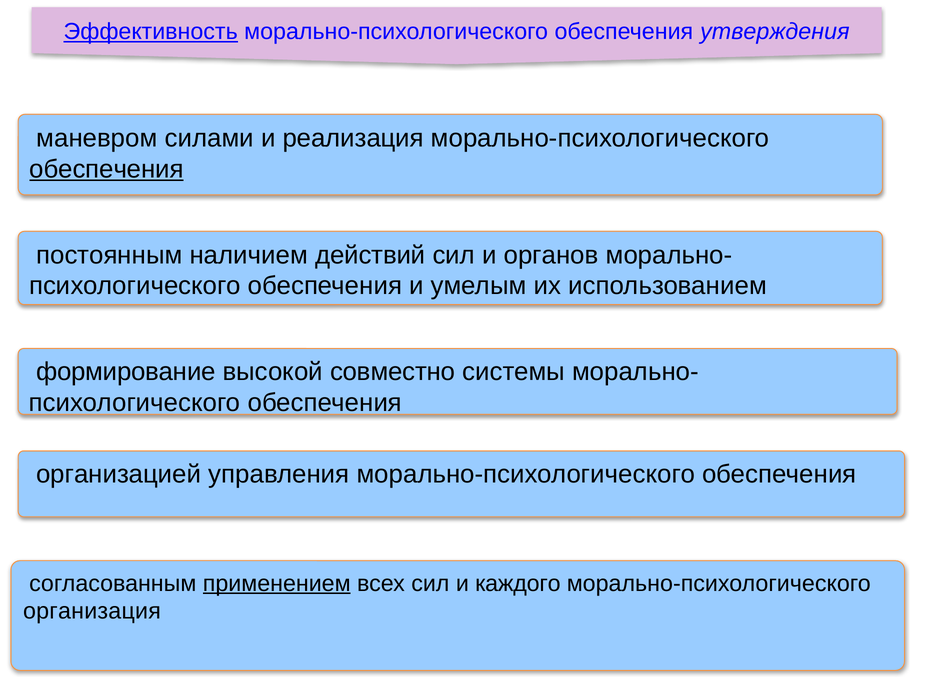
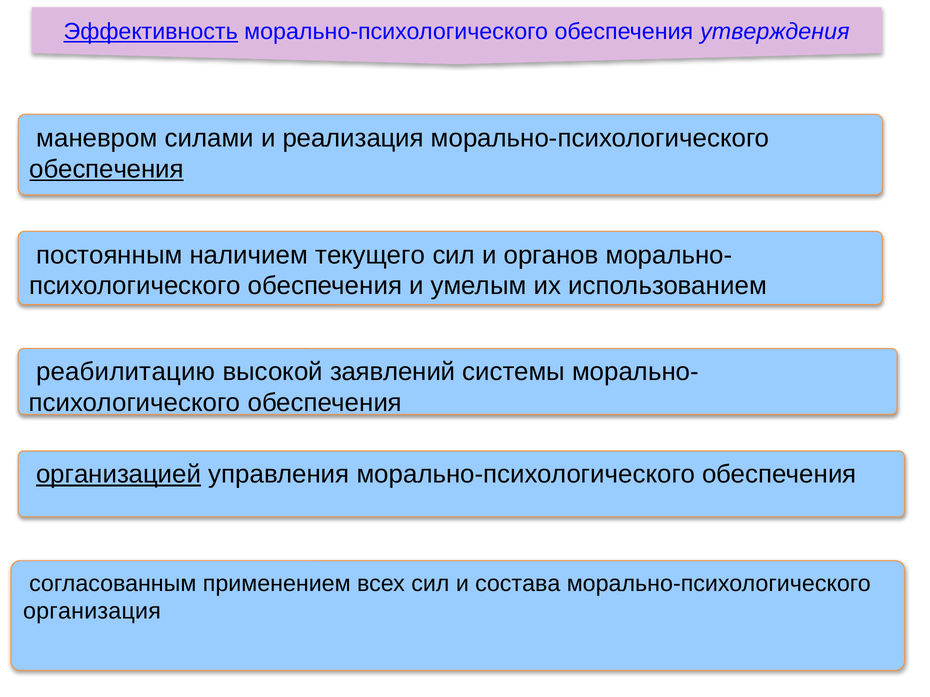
действий: действий -> текущего (370, 255)
формирование: формирование -> реабилитацию (126, 372)
совместно: совместно -> заявлений (393, 372)
организацией underline: none -> present (119, 475)
применением underline: present -> none (277, 584)
каждого: каждого -> состава (518, 584)
